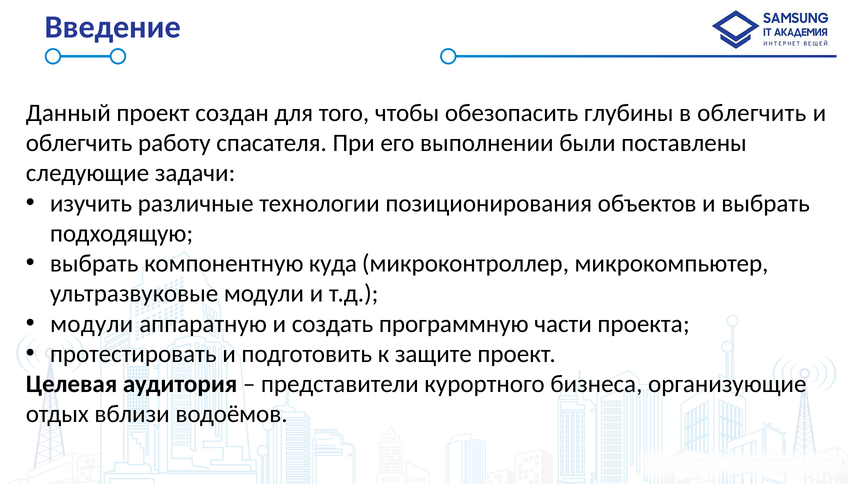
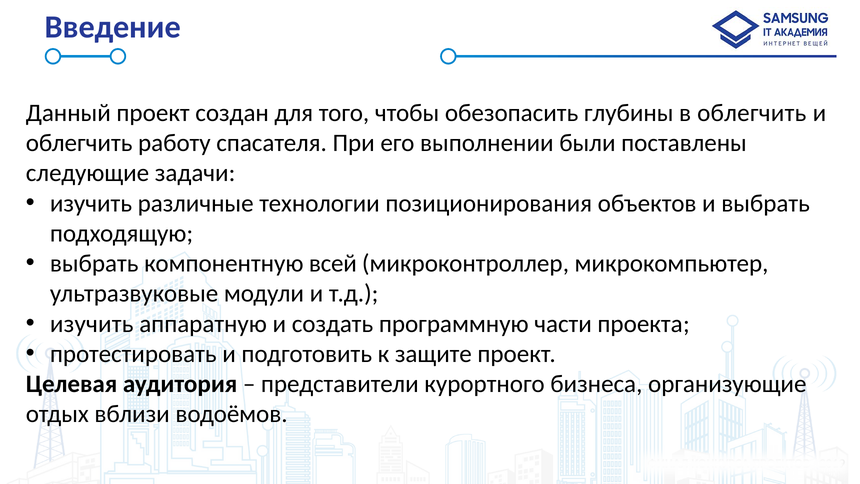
куда: куда -> всей (333, 263)
модули: модули -> изучить (92, 324)
